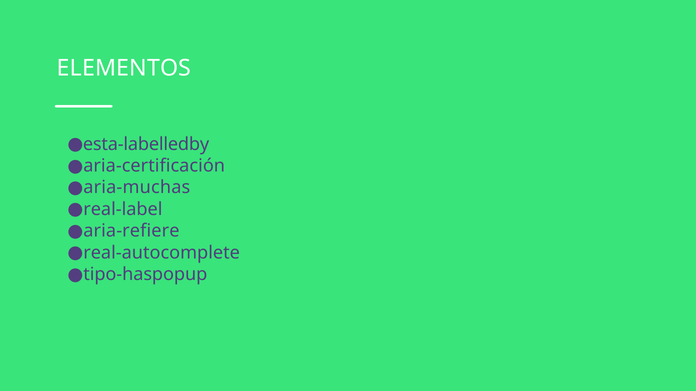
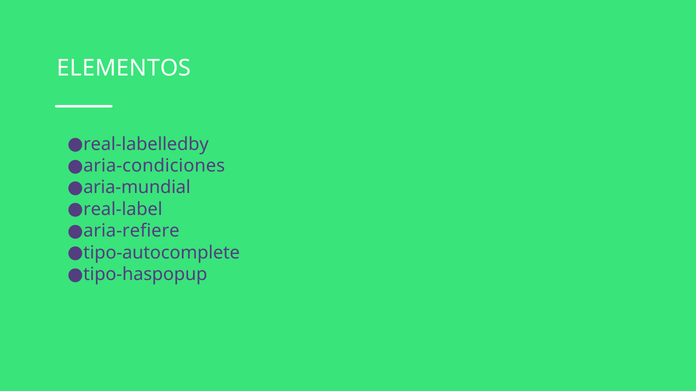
esta-labelledby: esta-labelledby -> real-labelledby (146, 144)
aria-certificación: aria-certificación -> aria-condiciones (154, 166)
aria-muchas: aria-muchas -> aria-mundial (137, 188)
real-autocomplete: real-autocomplete -> tipo-autocomplete (162, 253)
